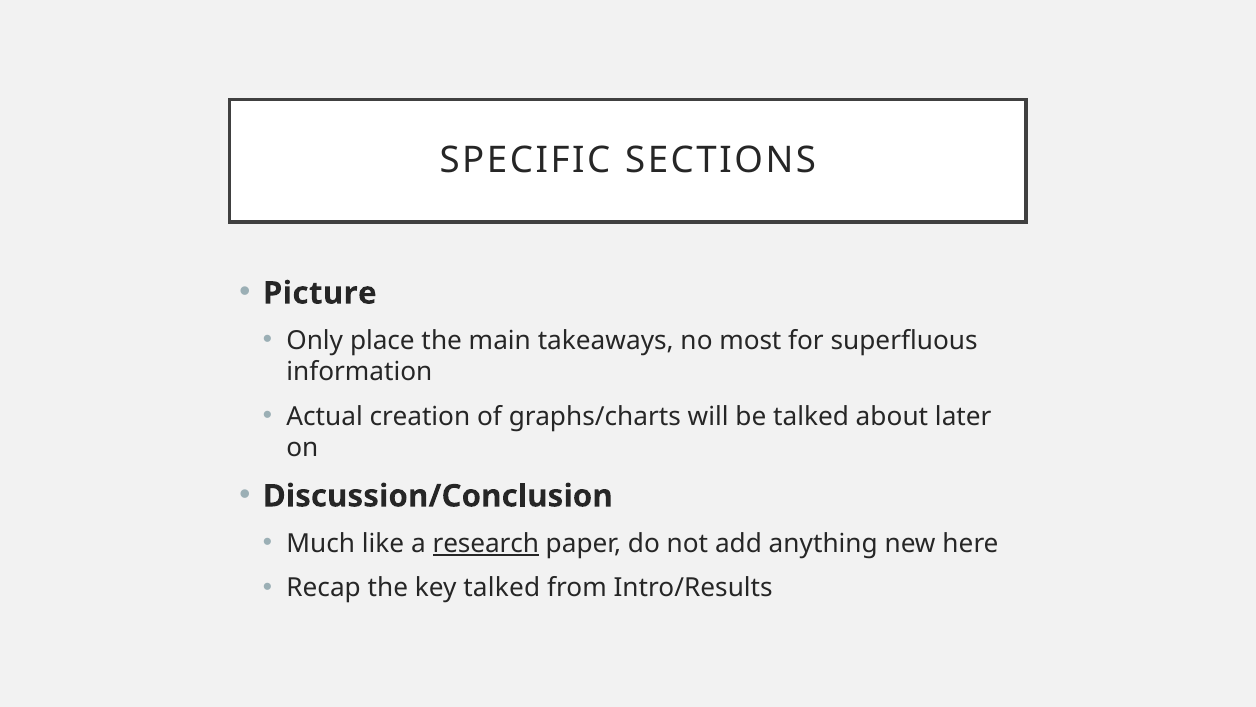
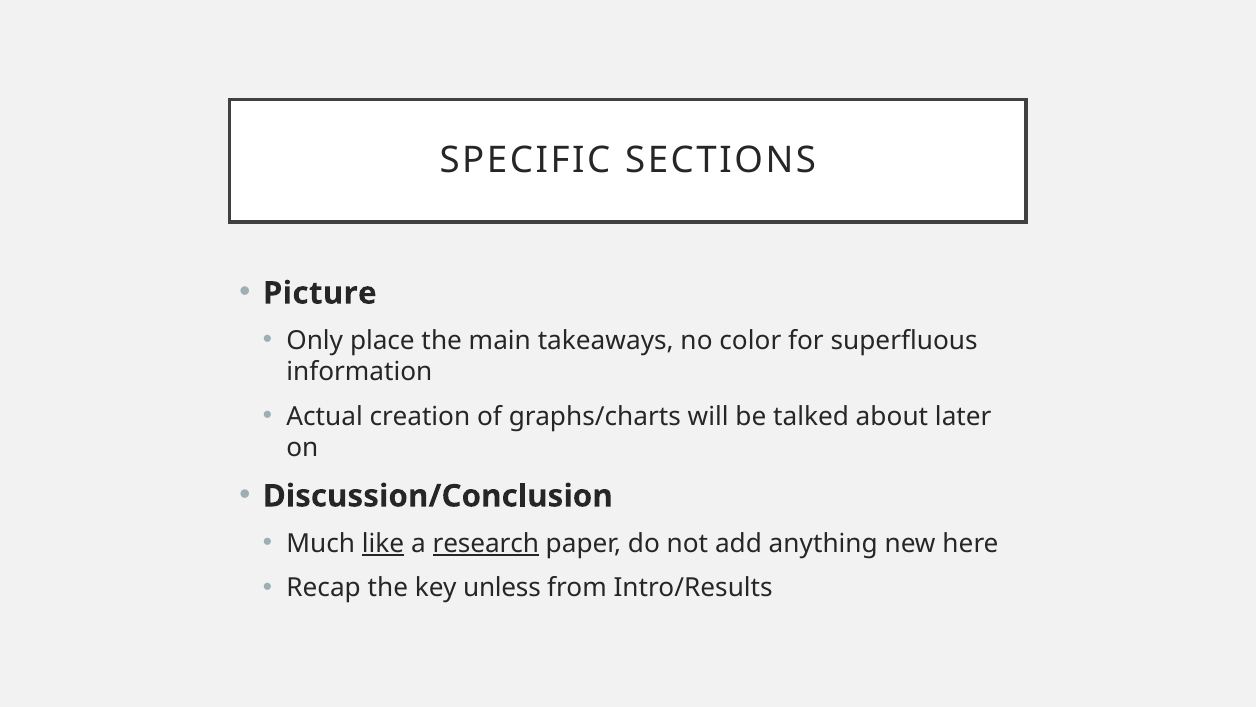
most: most -> color (750, 340)
like underline: none -> present (383, 543)
key talked: talked -> unless (502, 588)
